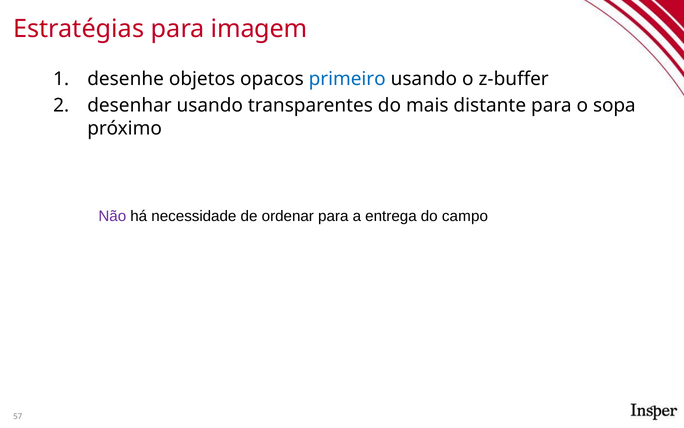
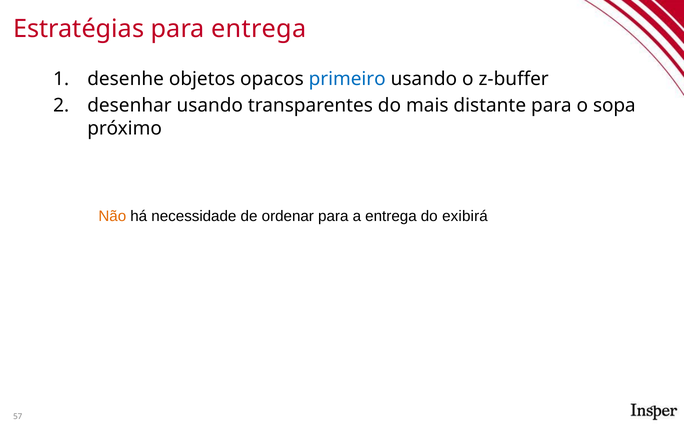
para imagem: imagem -> entrega (259, 29)
Não colour: purple -> orange (112, 216)
campo: campo -> exibirá (465, 216)
